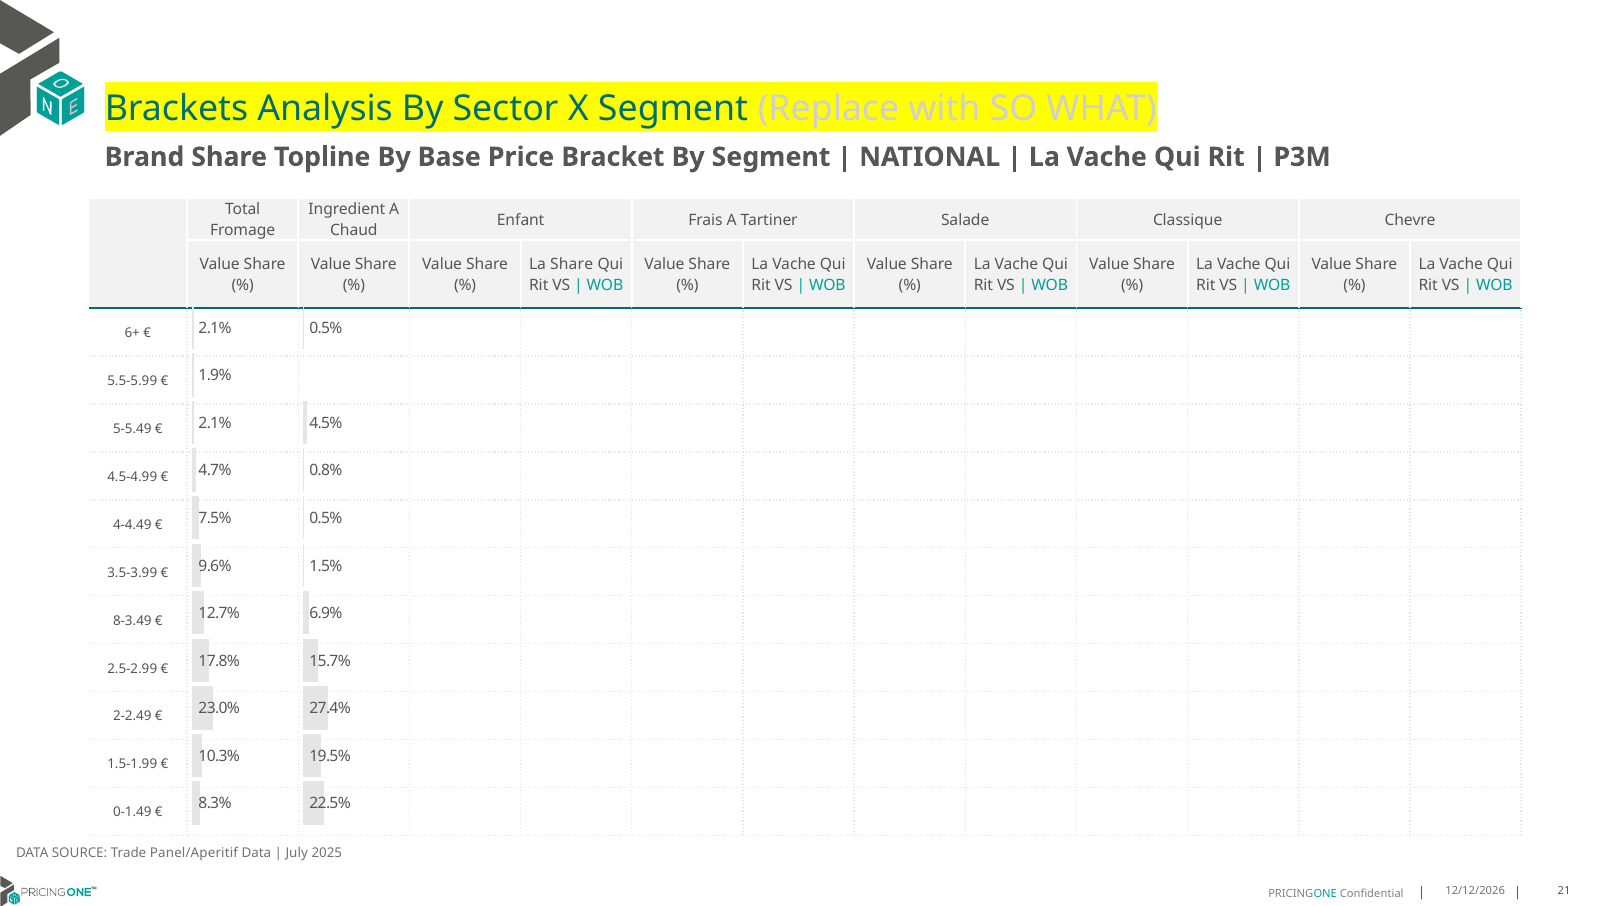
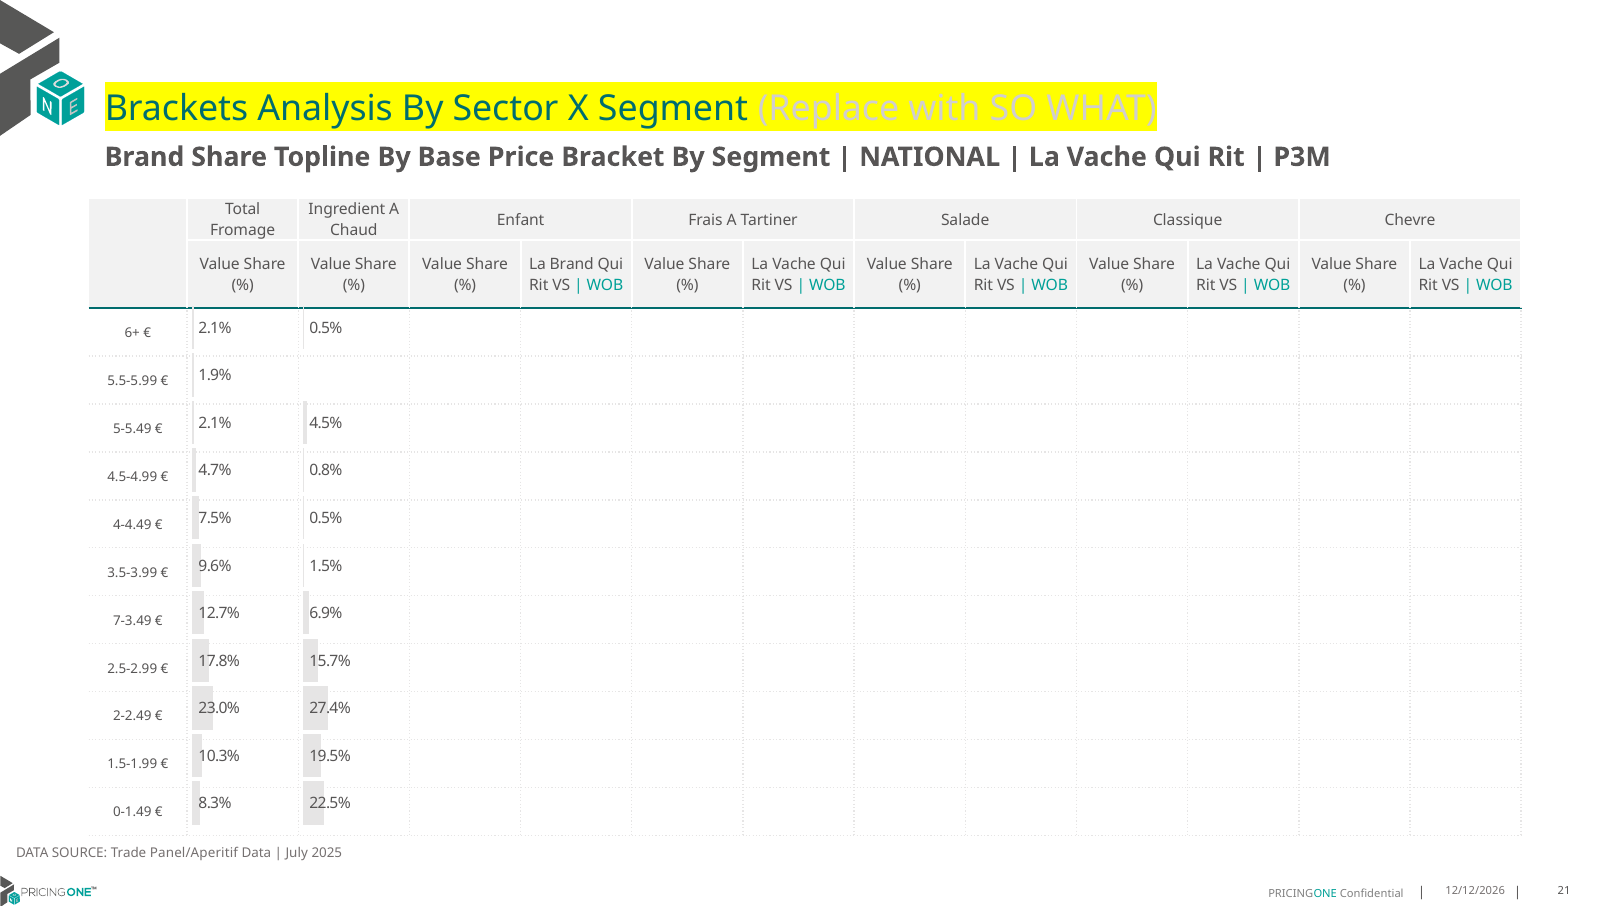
La Share: Share -> Brand (572, 264)
8-3.49: 8-3.49 -> 7-3.49 (132, 620)
